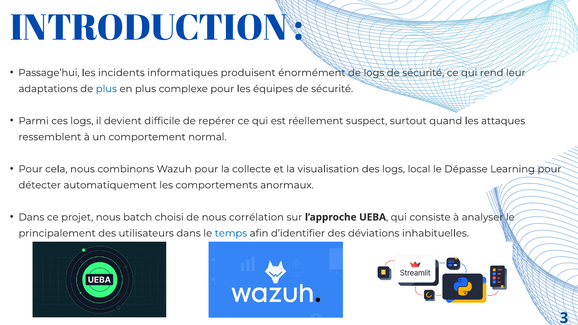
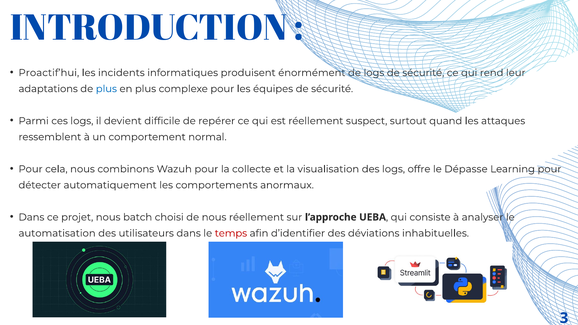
Passage’hui: Passage’hui -> Proactif’hui (49, 73)
local: local -> offre (419, 169)
nous corrélation: corrélation -> réellement (256, 217)
principalement: principalement -> automatisation (57, 233)
temps colour: blue -> red (231, 233)
